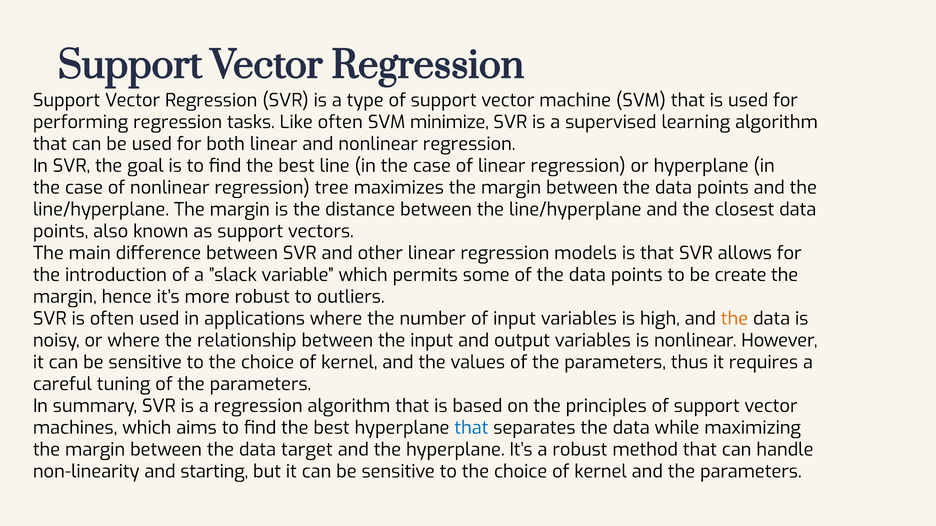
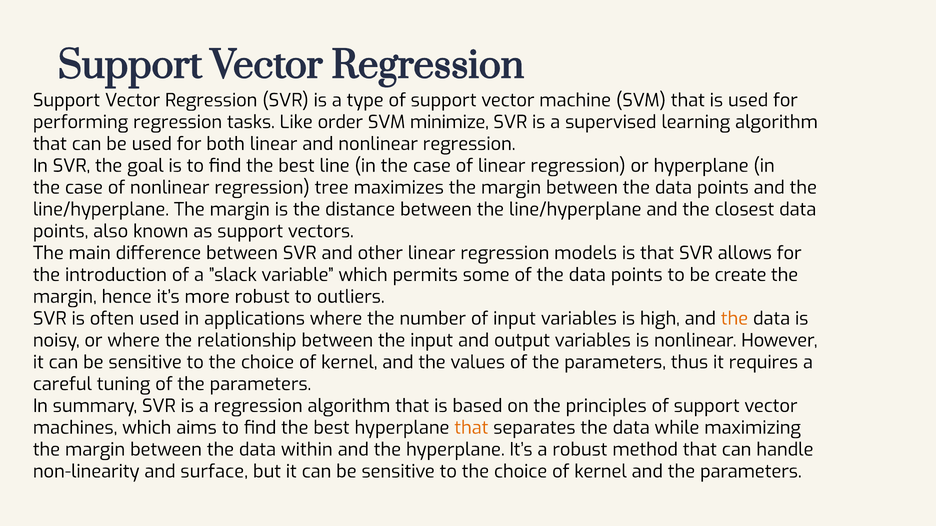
Like often: often -> order (340, 122)
that colour: blue -> orange (471, 428)
target: target -> within (307, 450)
starting: starting -> surface (214, 472)
